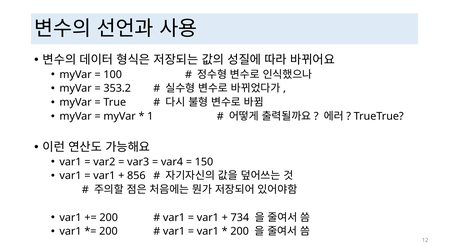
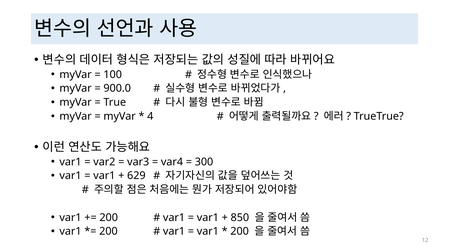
353.2: 353.2 -> 900.0 (117, 89)
1: 1 -> 4 (150, 117)
150: 150 -> 300 (204, 162)
856: 856 -> 629 (136, 176)
734: 734 -> 850 (240, 218)
